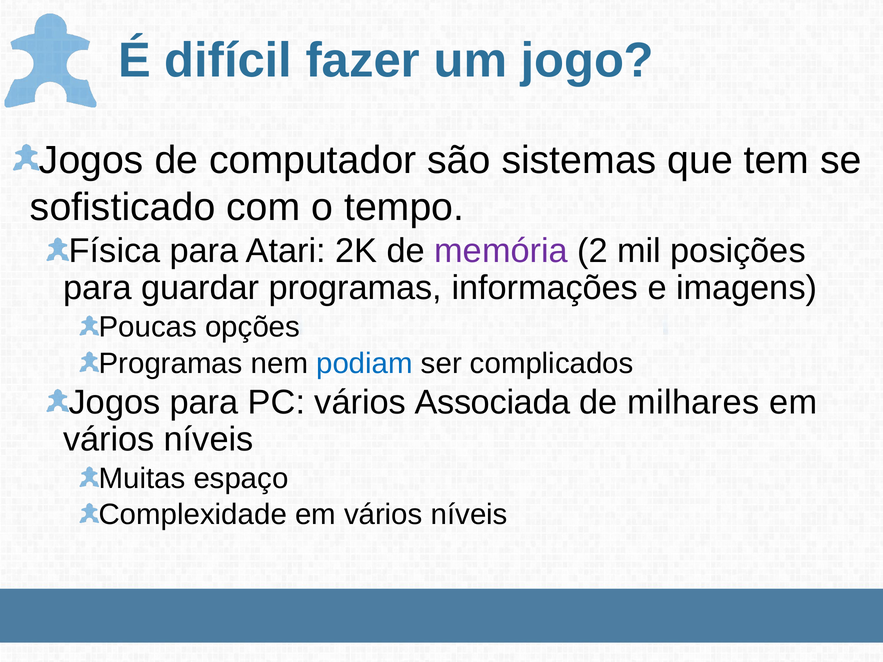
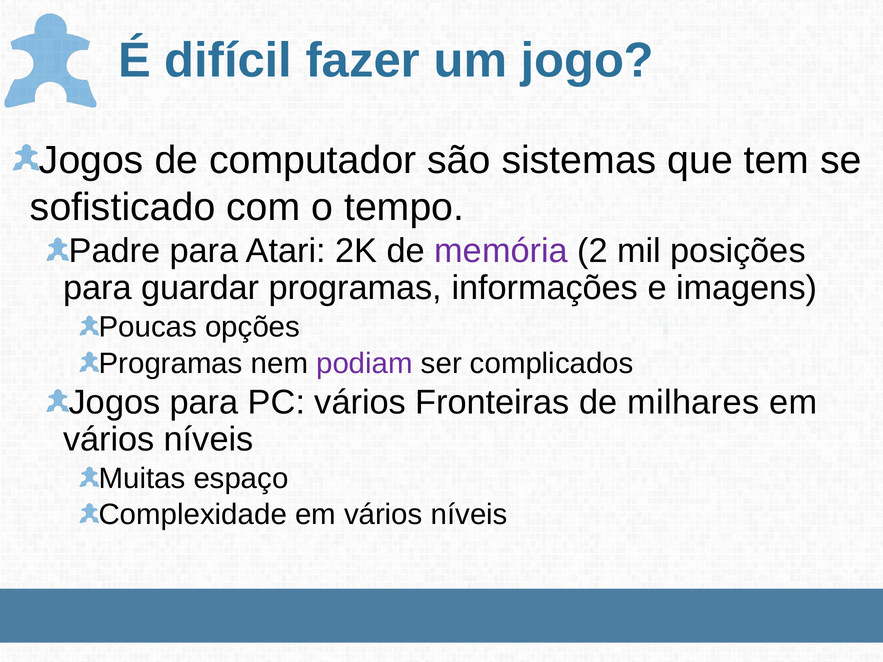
Física: Física -> Padre (115, 251)
podiam colour: blue -> purple (364, 364)
Associada: Associada -> Fronteiras (492, 402)
